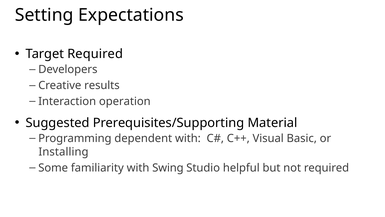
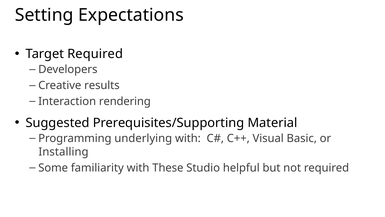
operation: operation -> rendering (125, 101)
dependent: dependent -> underlying (143, 138)
Swing: Swing -> These (168, 167)
